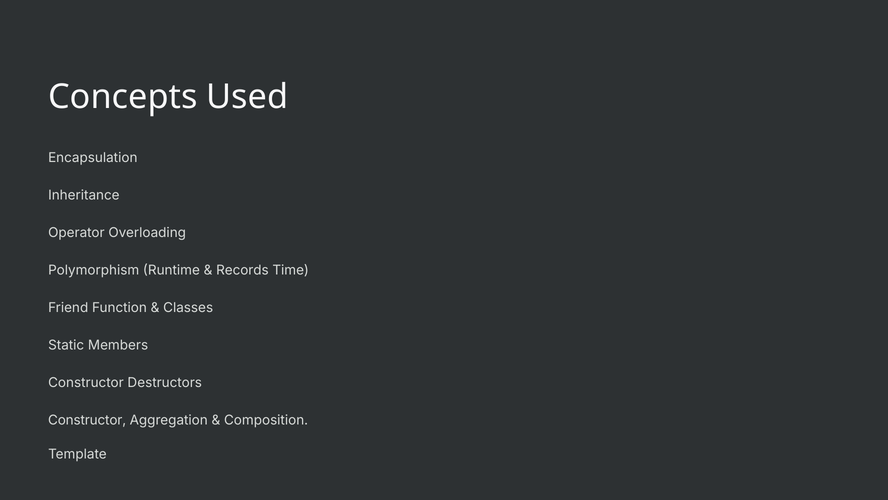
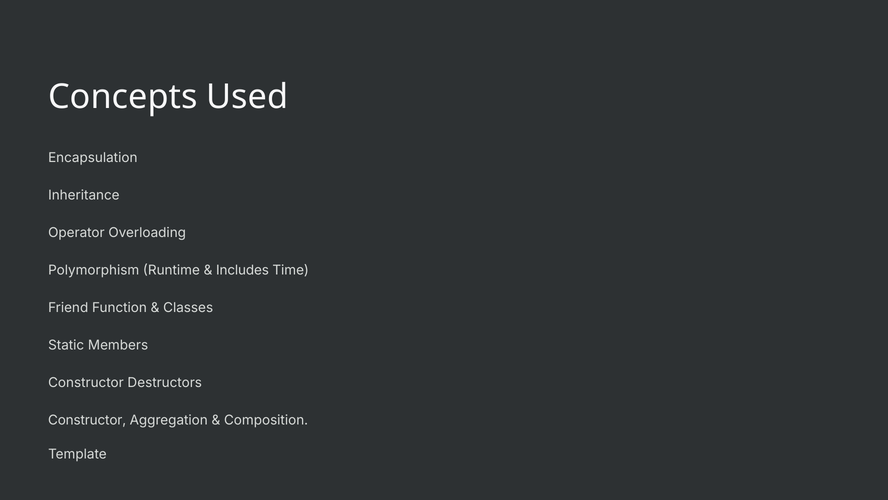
Records: Records -> Includes (242, 270)
